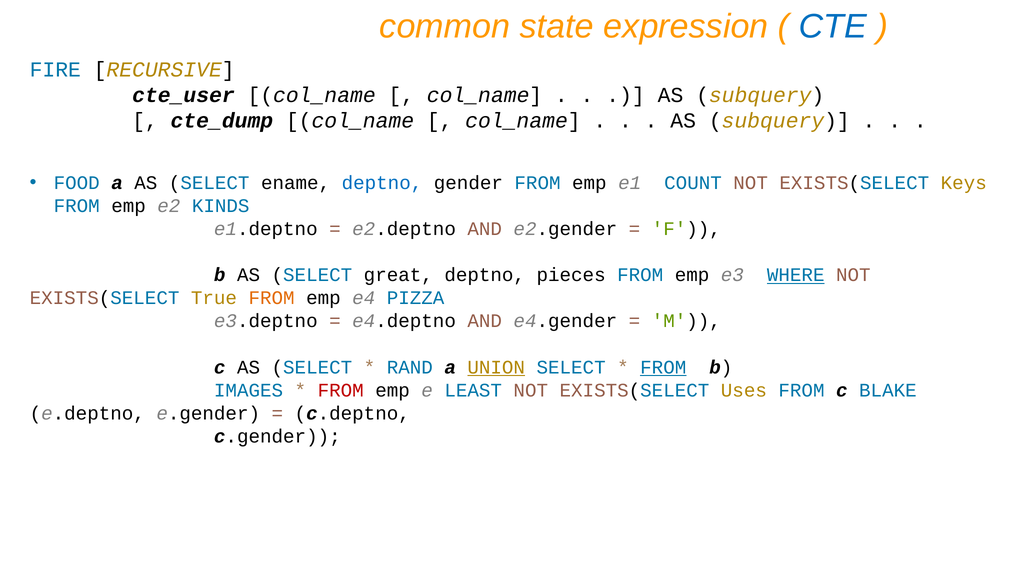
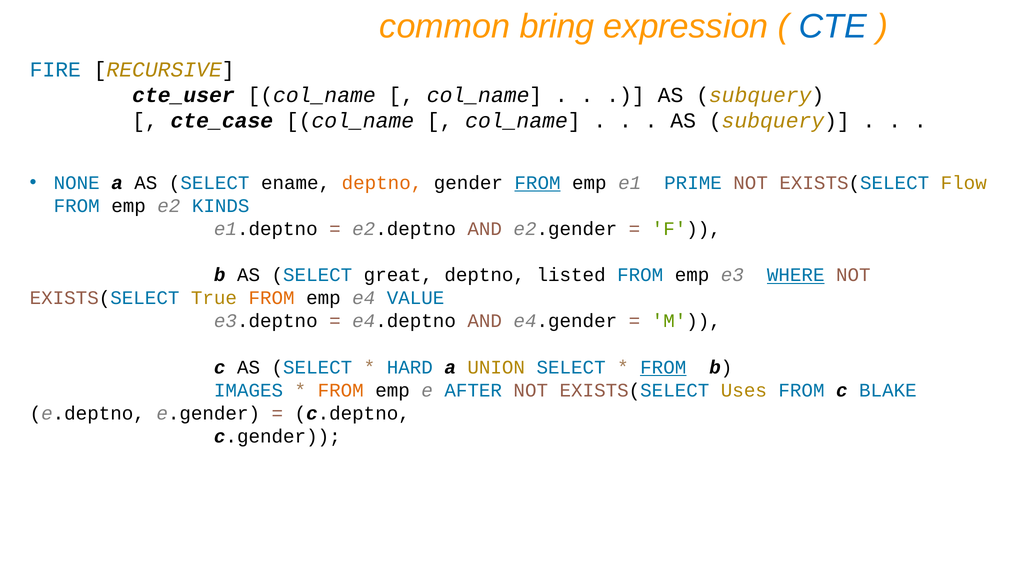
state: state -> bring (557, 27)
cte_dump: cte_dump -> cte_case (222, 121)
FOOD: FOOD -> NONE (77, 183)
deptno colour: blue -> orange (382, 183)
FROM underline: none -> present (538, 183)
COUNT: COUNT -> PRIME (693, 183)
Keys: Keys -> Flow (964, 183)
pieces: pieces -> listed (571, 275)
PIZZA: PIZZA -> VALUE (416, 298)
RAND: RAND -> HARD (410, 367)
UNION underline: present -> none (496, 367)
FROM colour: red -> orange (341, 390)
LEAST: LEAST -> AFTER (473, 390)
